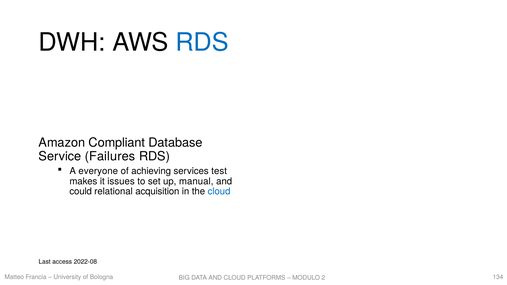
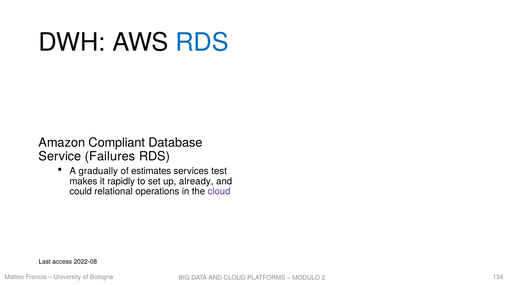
everyone: everyone -> gradually (98, 171)
achieving: achieving -> estimates (151, 171)
issues: issues -> rapidly (121, 181)
manual: manual -> already (196, 181)
acquisition: acquisition -> operations (157, 192)
cloud colour: blue -> purple (219, 192)
